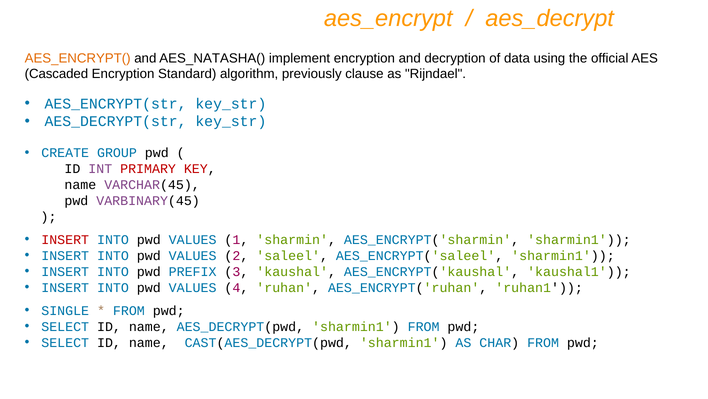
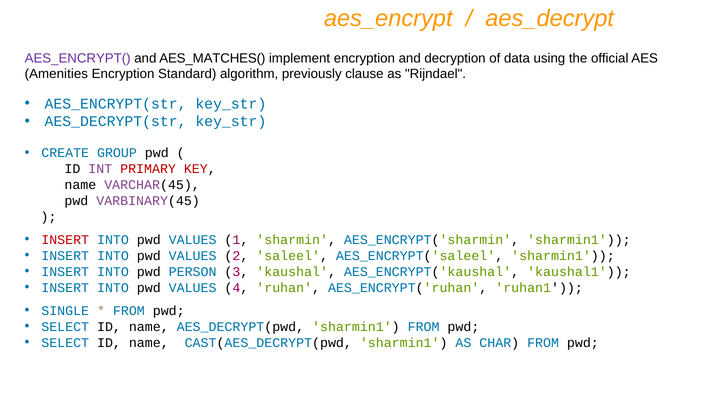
AES_ENCRYPT( colour: orange -> purple (78, 58)
AES_NATASHA(: AES_NATASHA( -> AES_MATCHES( (212, 58)
Cascaded: Cascaded -> Amenities (56, 74)
PREFIX: PREFIX -> PERSON (193, 271)
